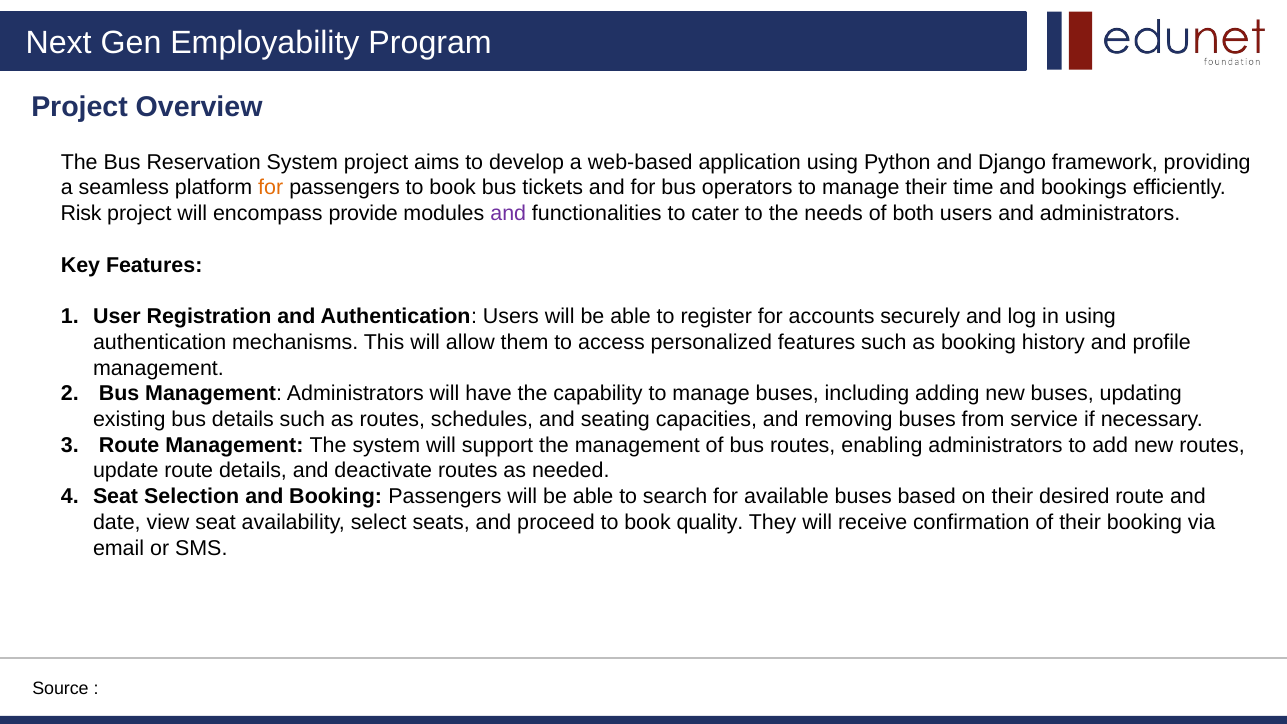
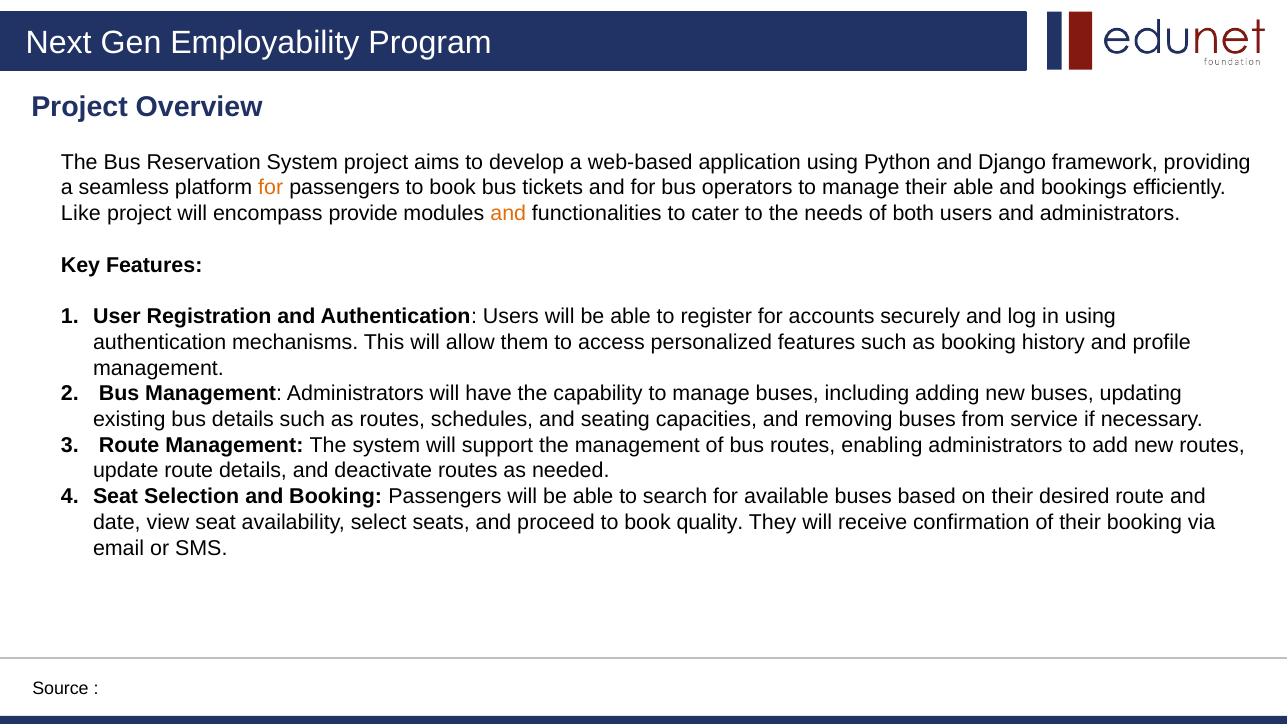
their time: time -> able (973, 188)
Risk: Risk -> Like (81, 213)
and colour: purple -> orange (508, 213)
